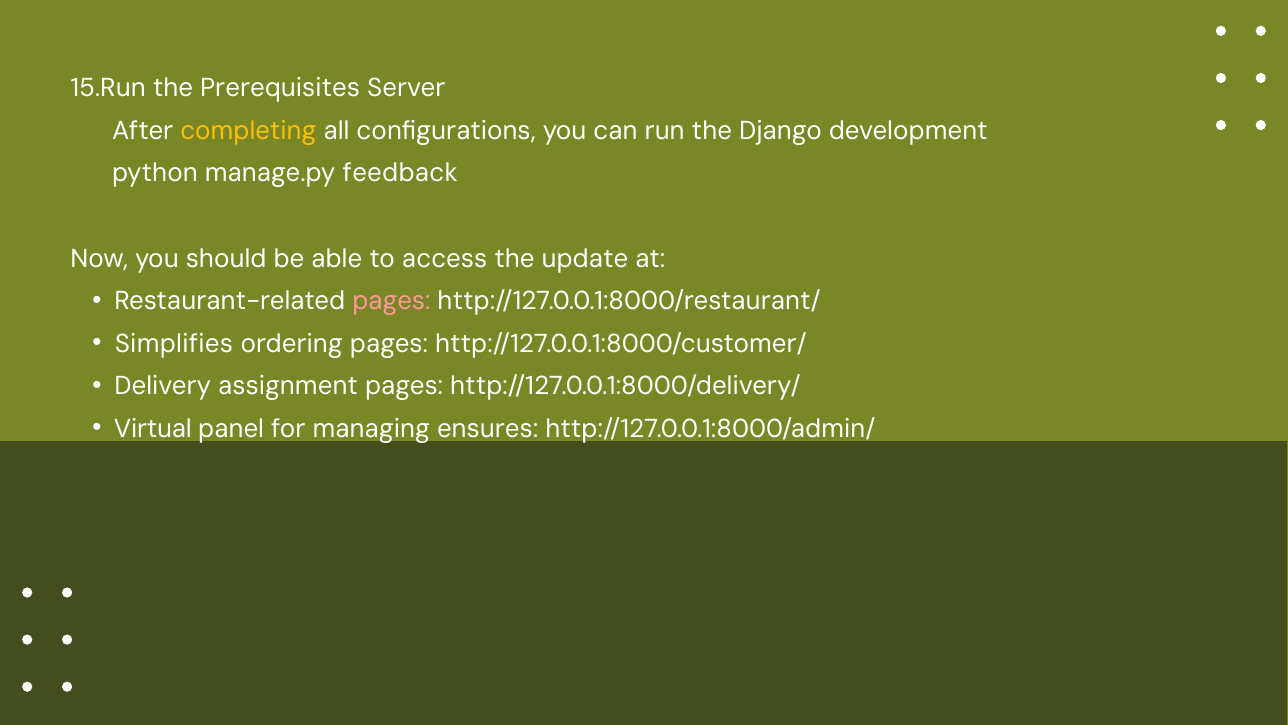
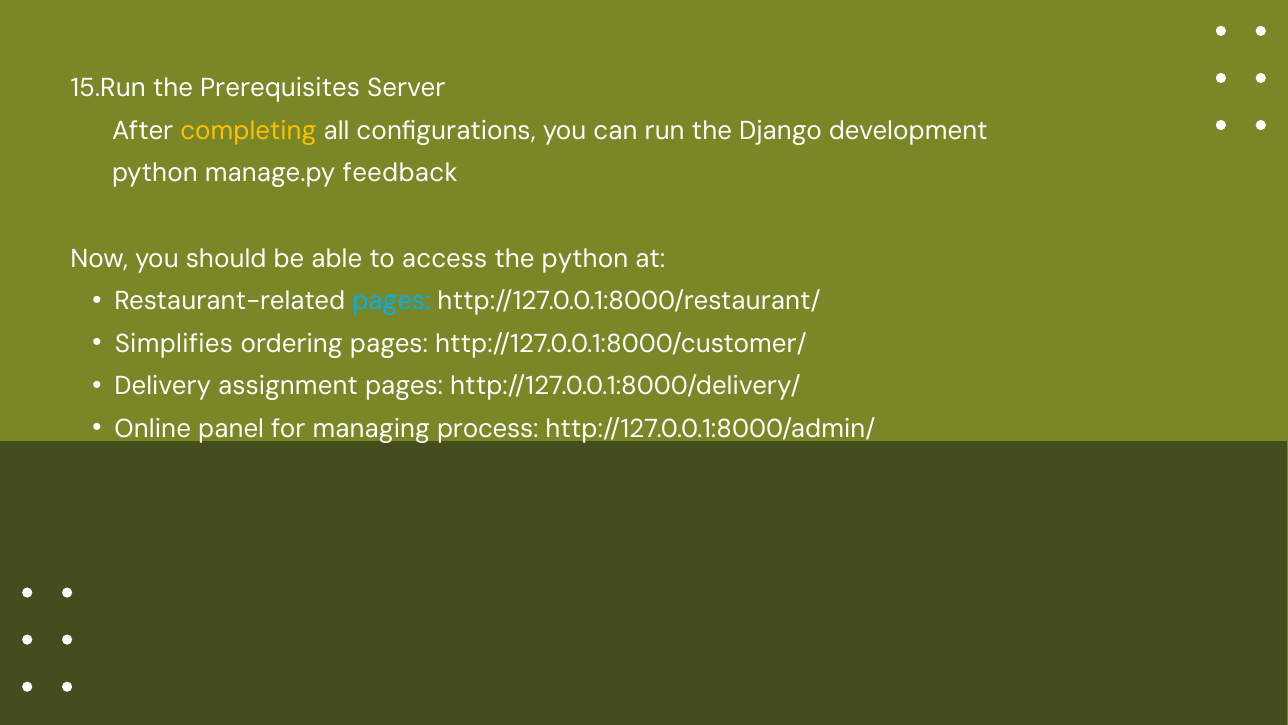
the update: update -> python (585, 258)
pages colour: pink -> light blue (391, 301)
Virtual: Virtual -> Online (153, 428)
ensures: ensures -> process (488, 428)
